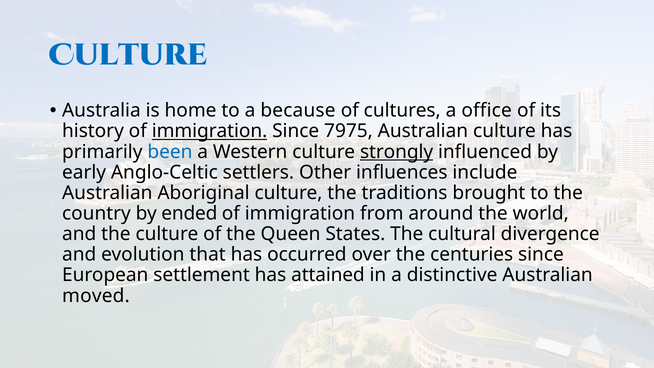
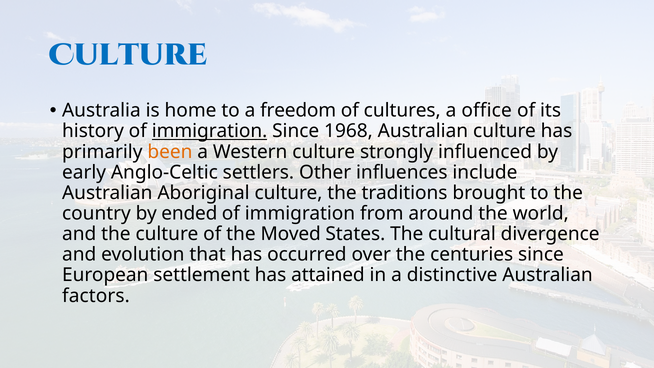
because: because -> freedom (298, 111)
7975: 7975 -> 1968 (348, 131)
been colour: blue -> orange (170, 152)
strongly underline: present -> none (397, 152)
Queen: Queen -> Moved (291, 234)
moved: moved -> factors (96, 296)
